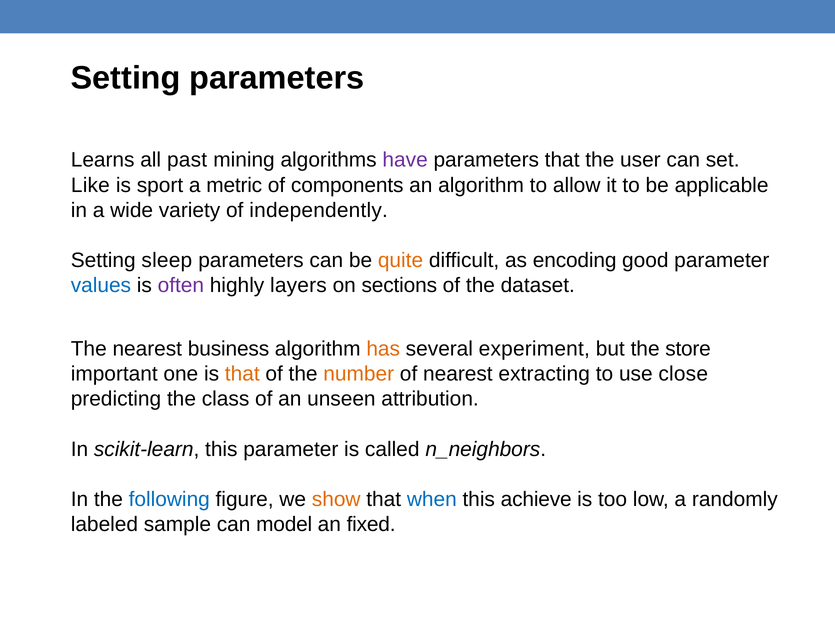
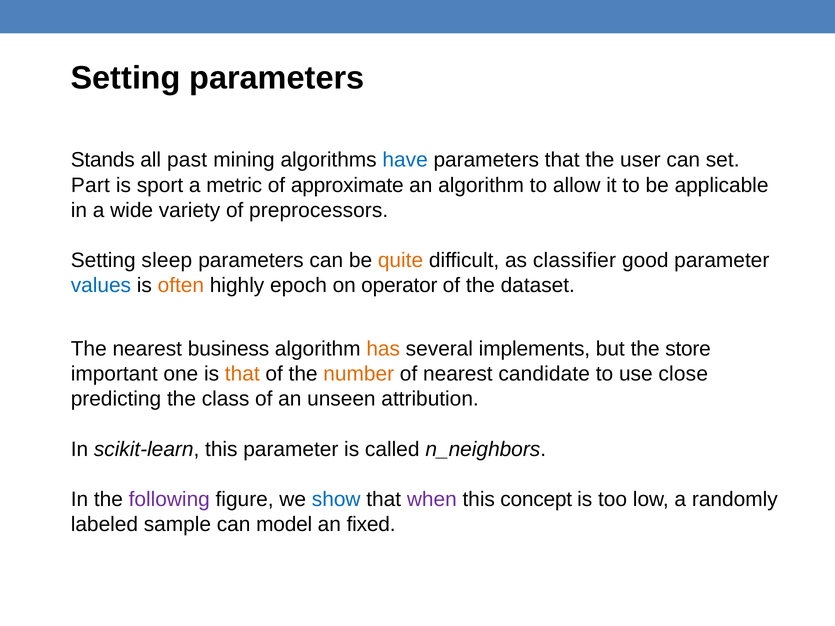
Learns: Learns -> Stands (103, 160)
have colour: purple -> blue (405, 160)
Like: Like -> Part (90, 185)
components: components -> approximate (347, 185)
independently: independently -> preprocessors (319, 210)
encoding: encoding -> classifier (574, 260)
often colour: purple -> orange (181, 285)
layers: layers -> epoch (299, 285)
sections: sections -> operator (399, 285)
experiment: experiment -> implements (534, 349)
extracting: extracting -> candidate (544, 374)
following colour: blue -> purple (169, 499)
show colour: orange -> blue (336, 499)
when colour: blue -> purple (432, 499)
achieve: achieve -> concept (536, 499)
